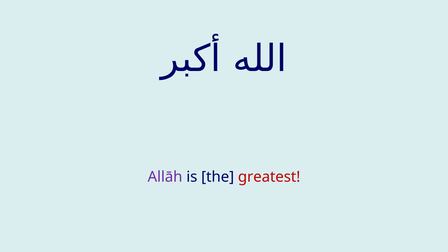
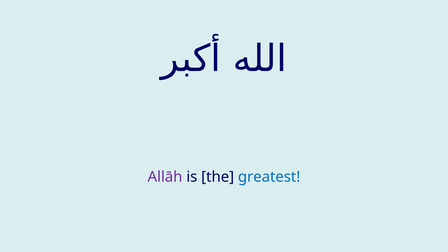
greatest colour: red -> blue (269, 177)
